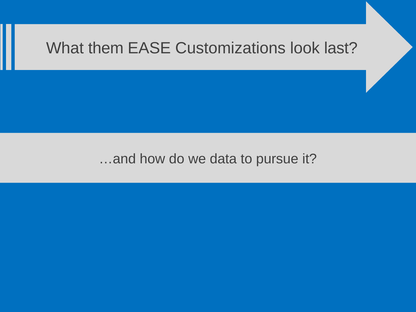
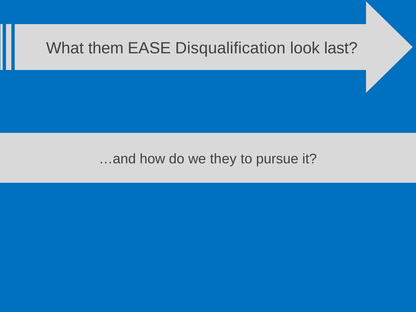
Customizations: Customizations -> Disqualification (230, 48)
data: data -> they (223, 159)
